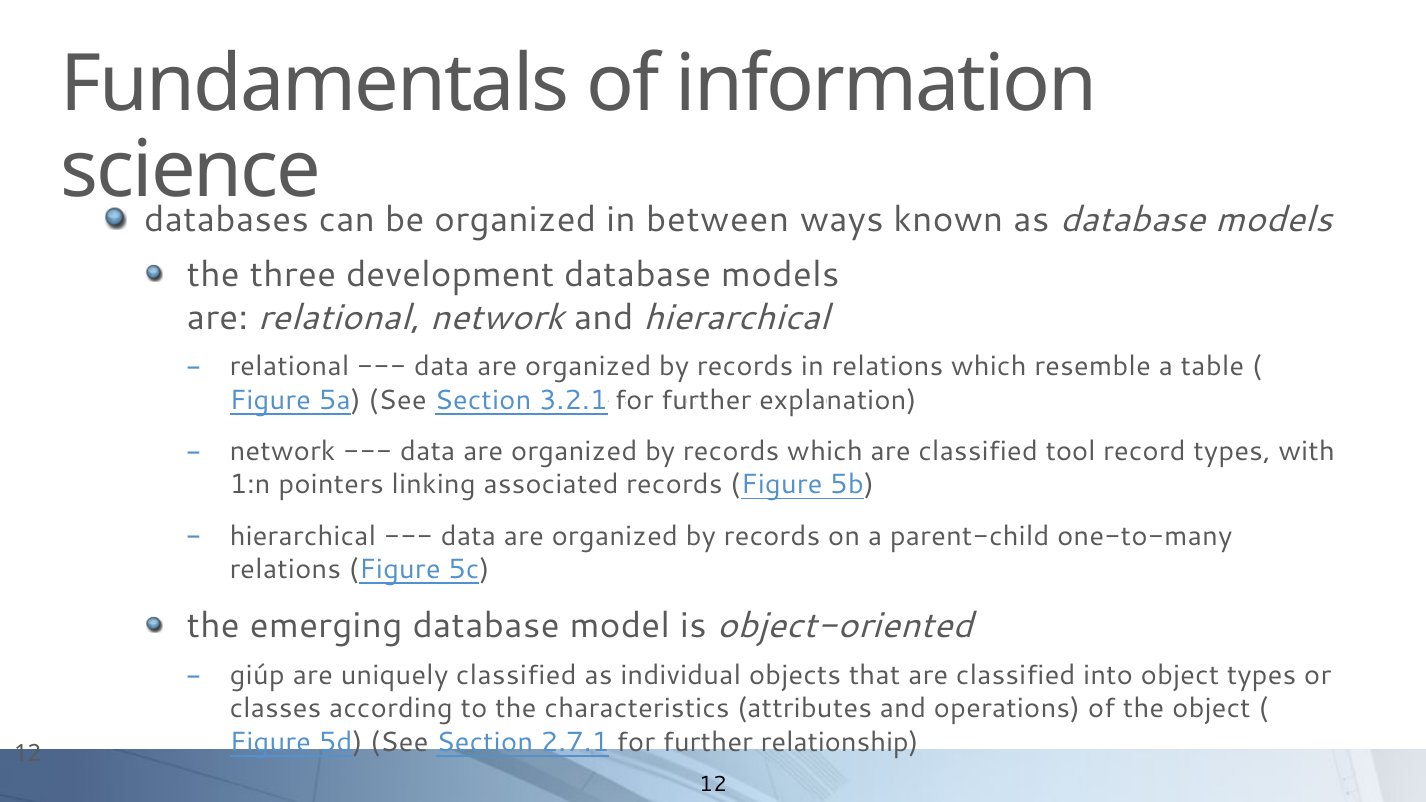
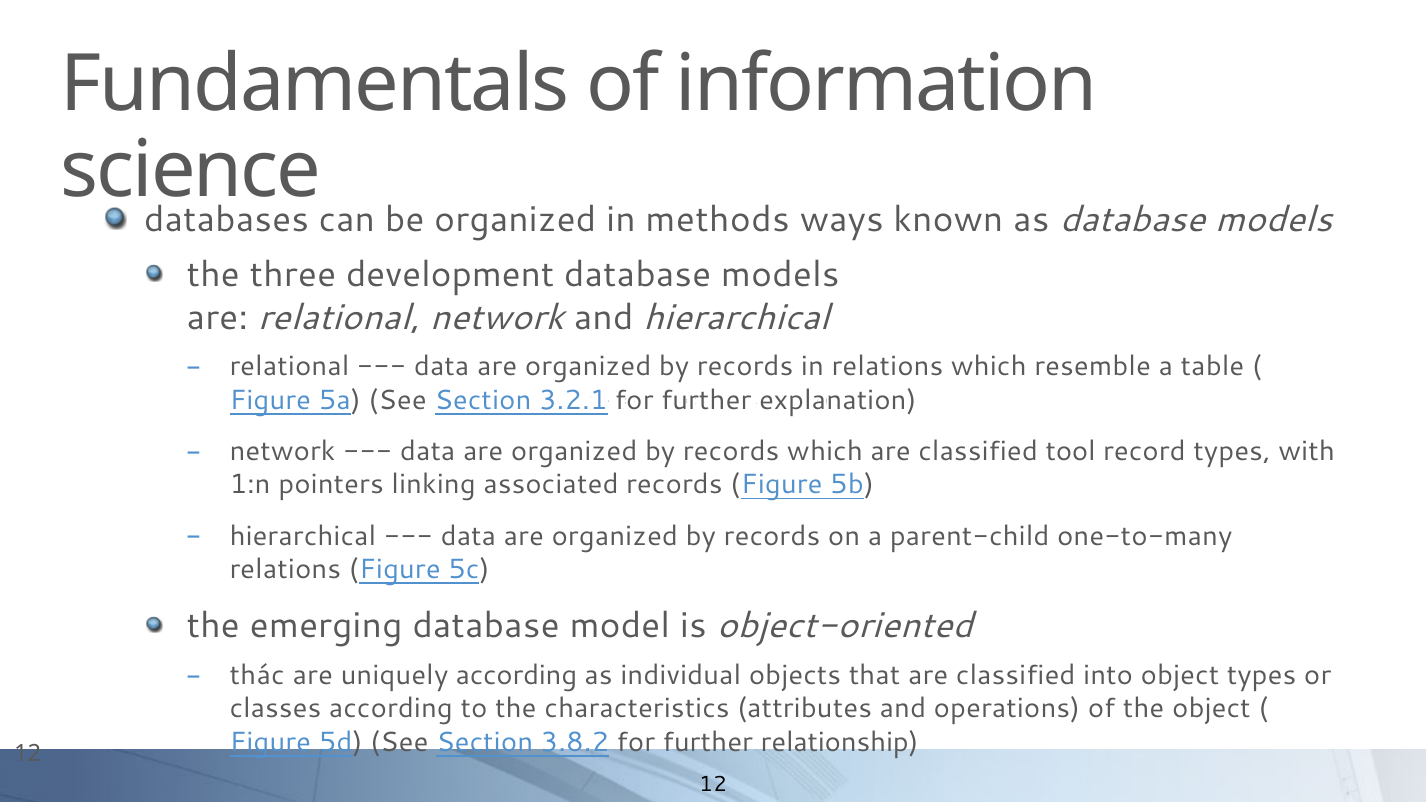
between: between -> methods (718, 220)
giúp: giúp -> thác (257, 675)
uniquely classified: classified -> according (517, 675)
2.7.1: 2.7.1 -> 3.8.2 (575, 742)
